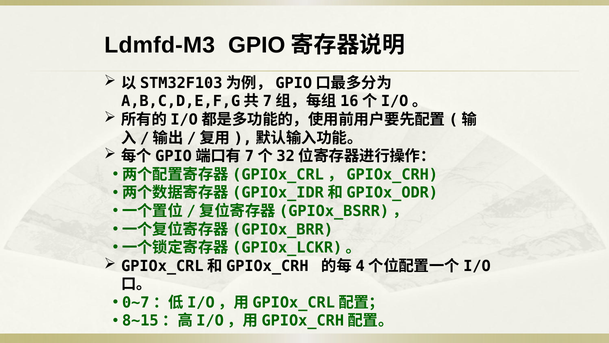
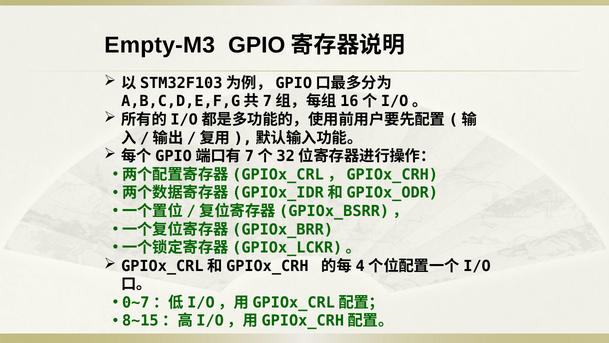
Ldmfd-M3: Ldmfd-M3 -> Empty-M3 (160, 45)
